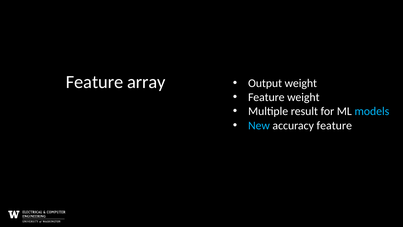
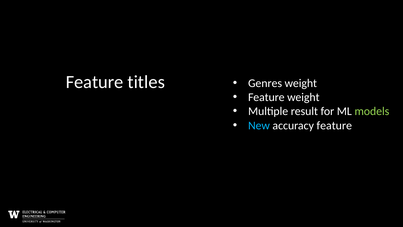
array: array -> titles (146, 82)
Output: Output -> Genres (265, 83)
models colour: light blue -> light green (372, 111)
